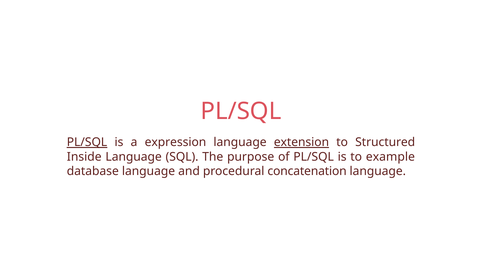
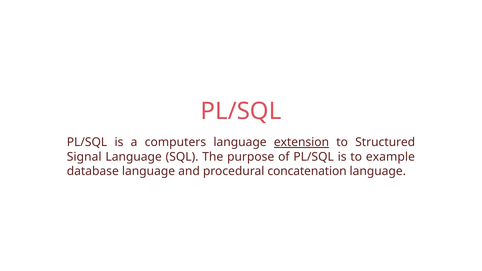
PL/SQL underline: present -> none (87, 142)
expression: expression -> computers (175, 142)
Inside: Inside -> Signal (84, 157)
